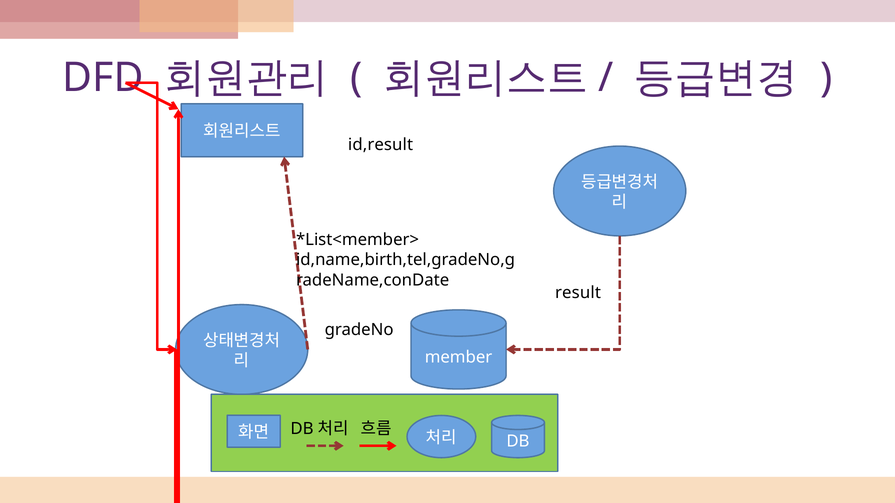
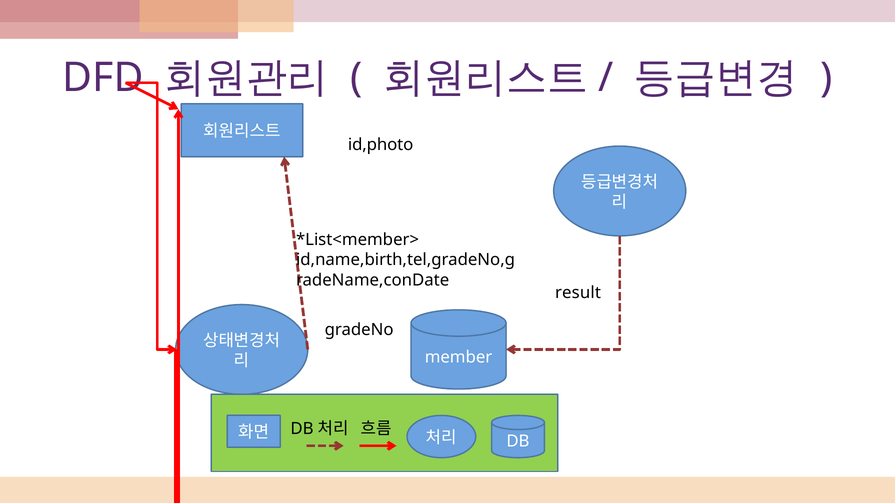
id,result: id,result -> id,photo (381, 145)
